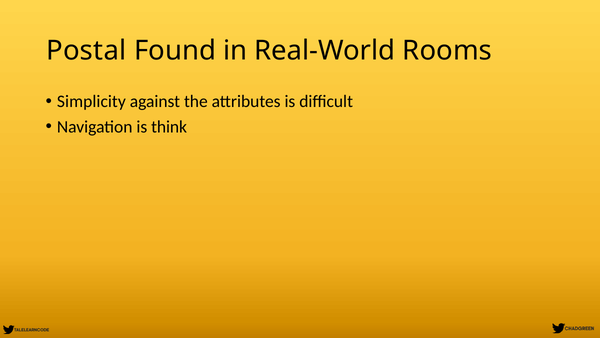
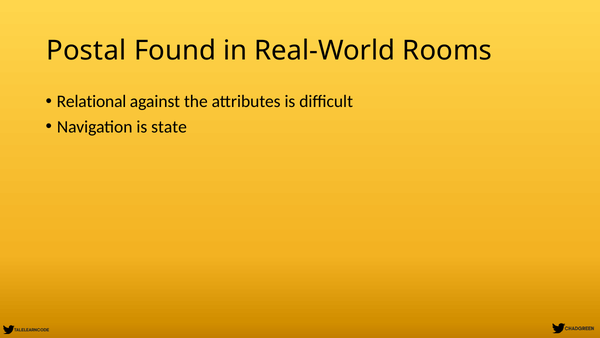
Simplicity: Simplicity -> Relational (92, 101)
think: think -> state (169, 127)
